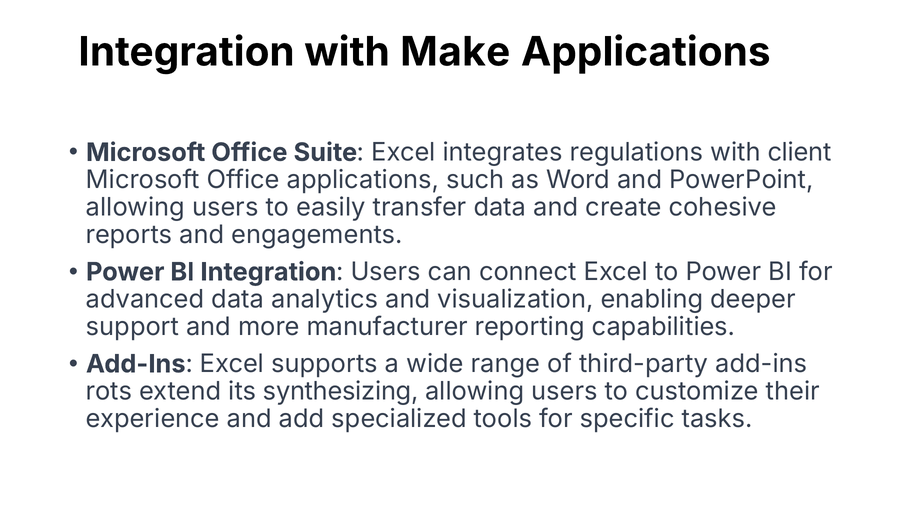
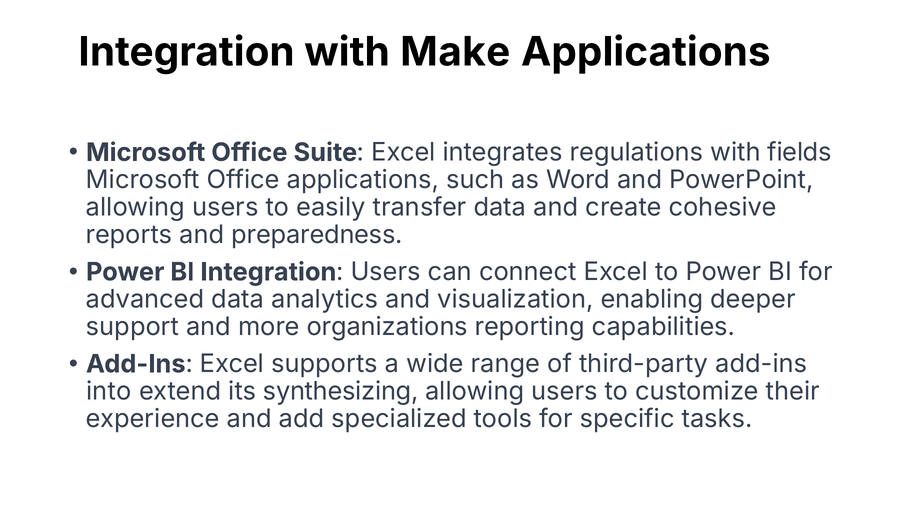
client: client -> fields (800, 153)
engagements: engagements -> preparedness (317, 235)
manufacturer: manufacturer -> organizations (387, 327)
rots: rots -> into (109, 392)
